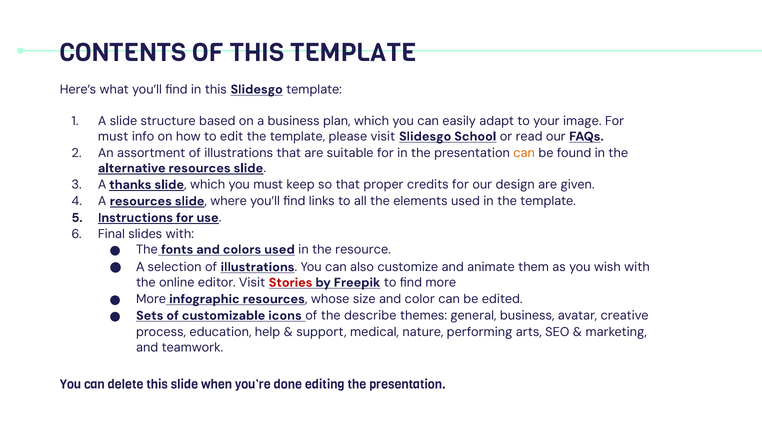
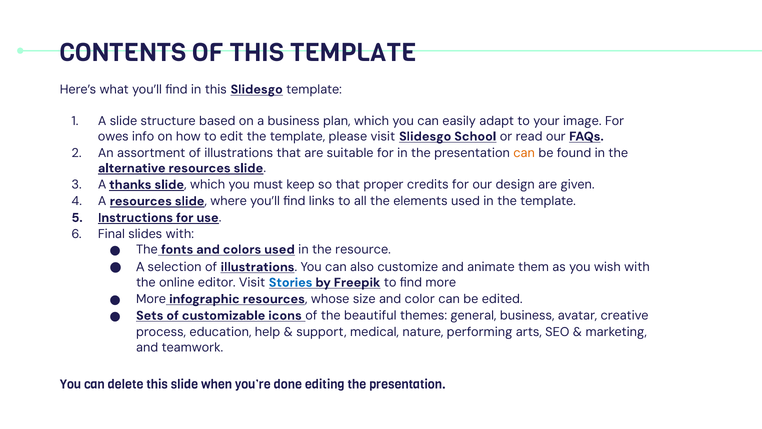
must: must -> owes (113, 136)
Stories colour: red -> blue (291, 282)
describe: describe -> beautiful (370, 315)
